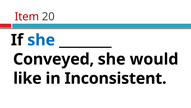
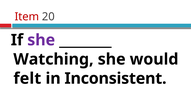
she colour: blue -> purple (41, 40)
Conveyed: Conveyed -> Watching (53, 59)
like: like -> felt (27, 78)
